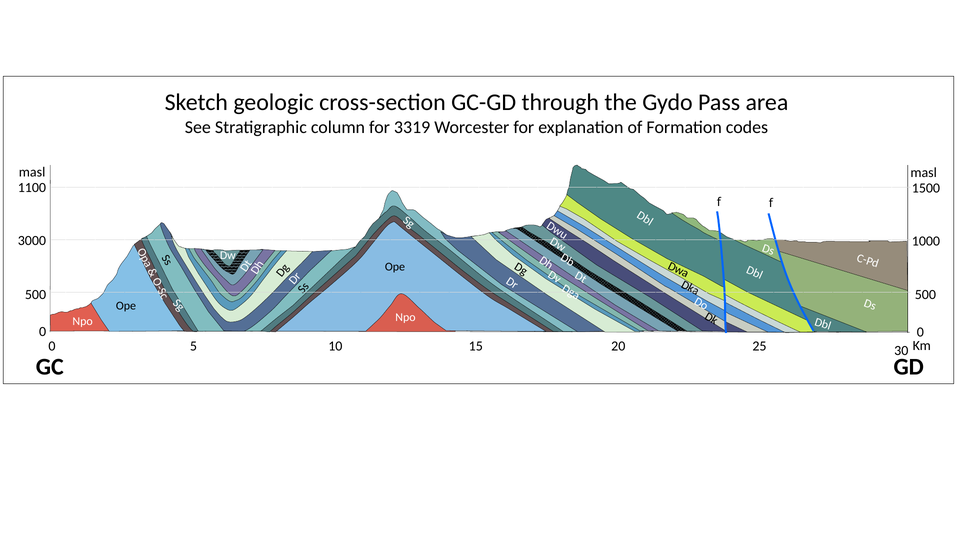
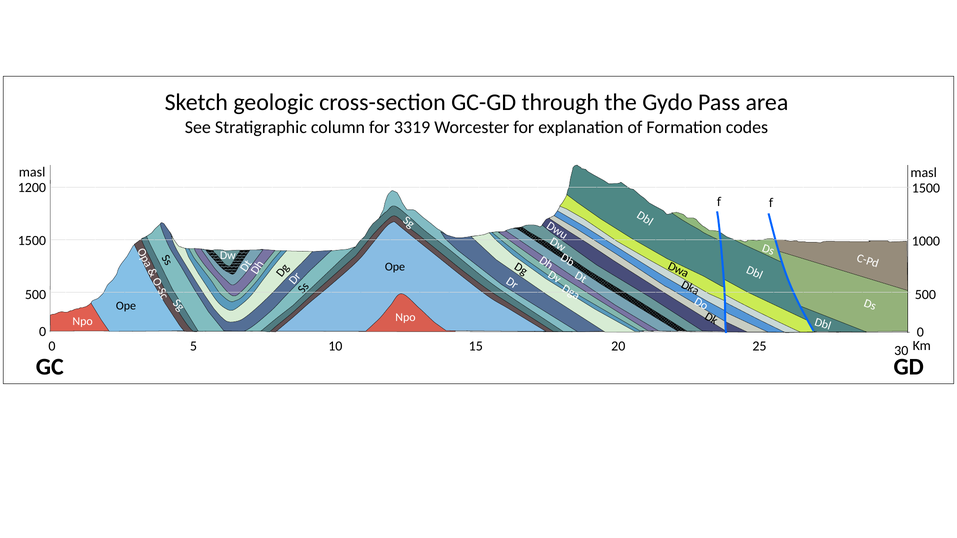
1100: 1100 -> 1200 (32, 188)
3000: 3000 -> 1500 (32, 241)
